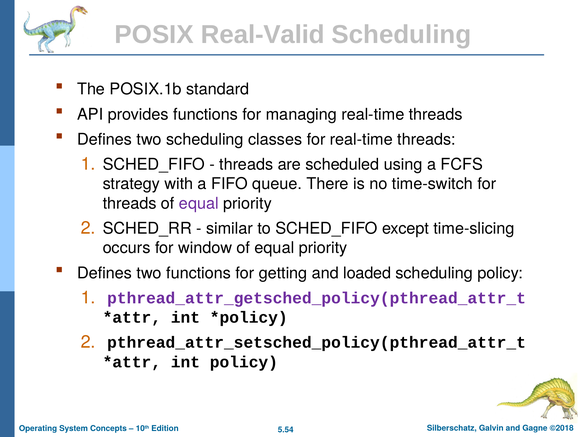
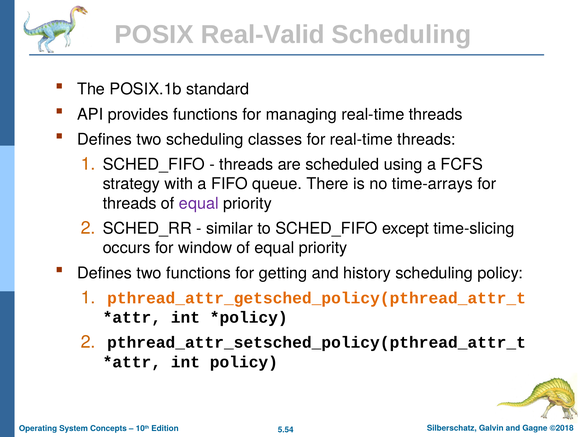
time-switch: time-switch -> time-arrays (432, 184)
loaded: loaded -> history (367, 273)
pthread_attr_getsched_policy(pthread_attr_t colour: purple -> orange (317, 298)
